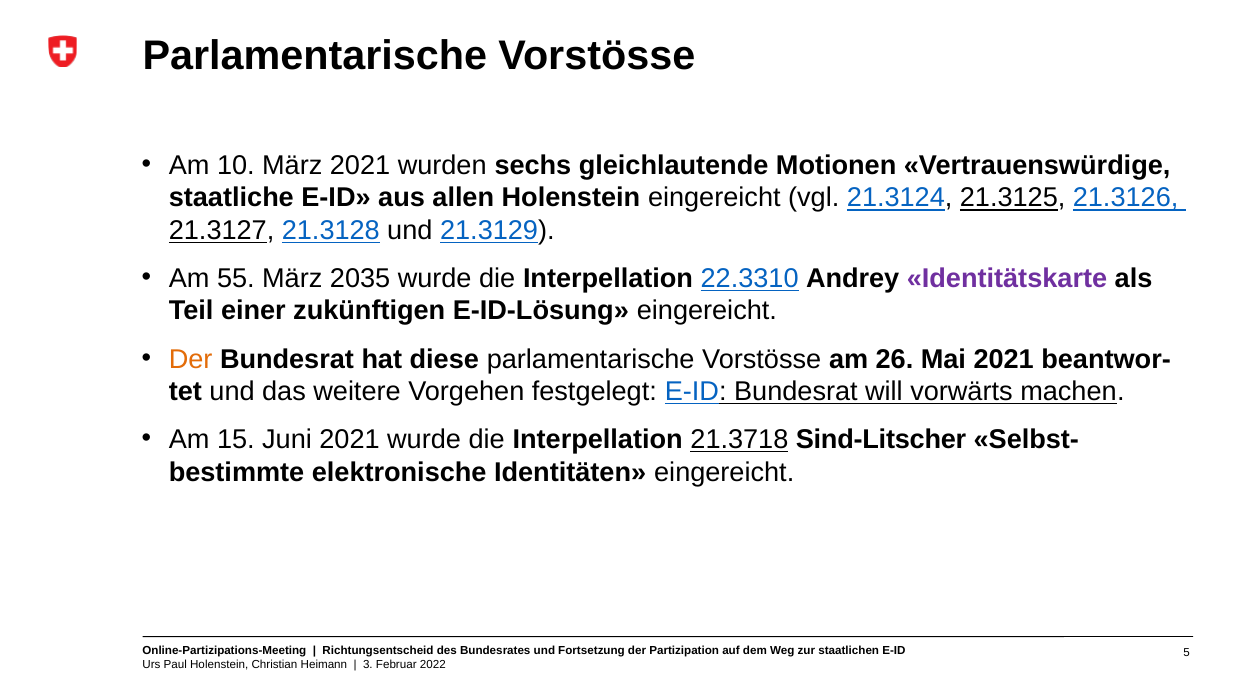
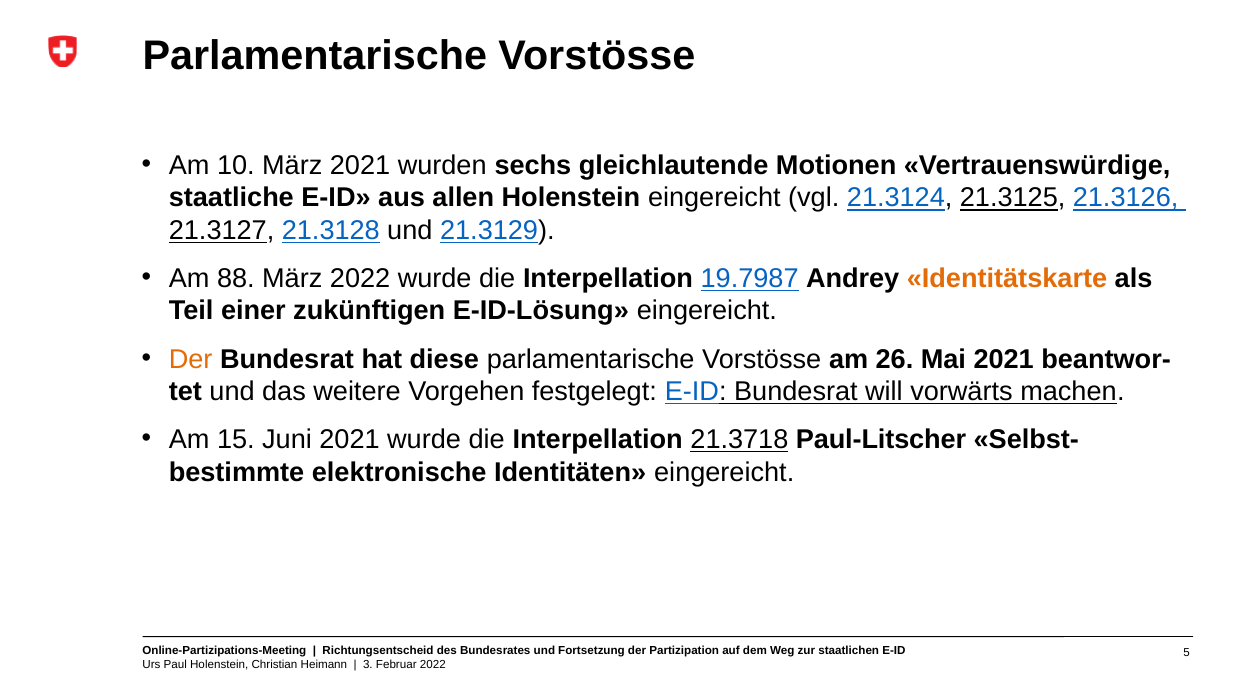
55: 55 -> 88 (236, 279)
März 2035: 2035 -> 2022 (360, 279)
22.3310: 22.3310 -> 19.7987 (750, 279)
Identitätskarte colour: purple -> orange (1007, 279)
Sind-Litscher: Sind-Litscher -> Paul-Litscher (881, 440)
